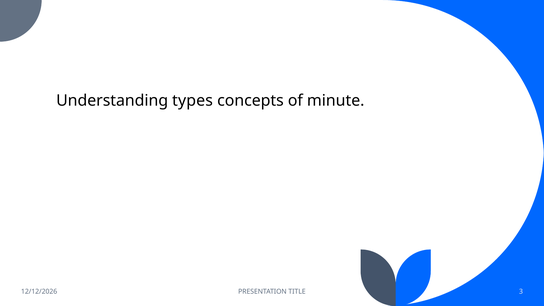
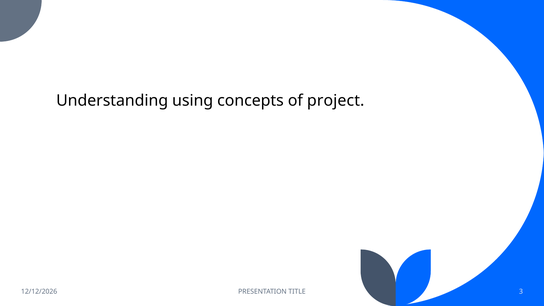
types: types -> using (193, 101)
minute: minute -> project (336, 101)
